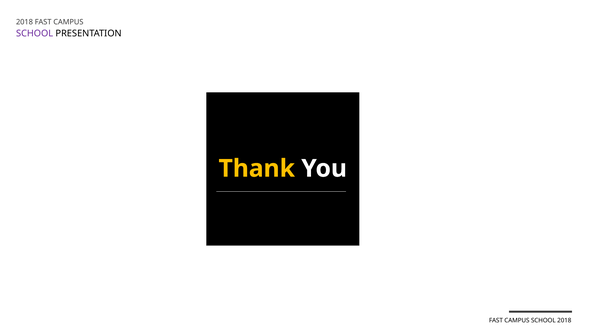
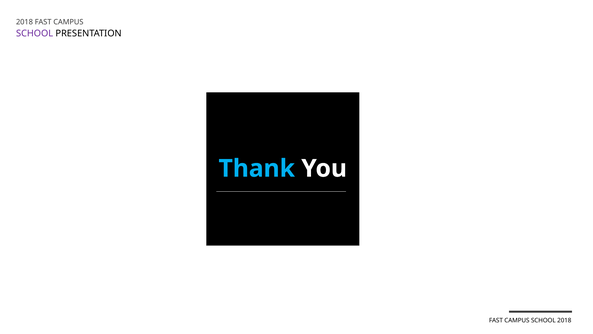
Thank colour: yellow -> light blue (257, 168)
